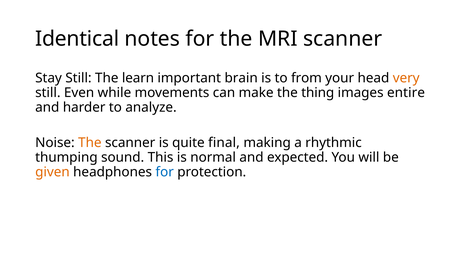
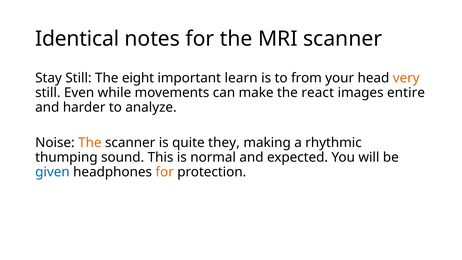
learn: learn -> eight (138, 78)
brain: brain -> learn (241, 78)
thing: thing -> react (318, 93)
final: final -> they (224, 143)
given colour: orange -> blue (52, 172)
for colour: blue -> orange (165, 172)
